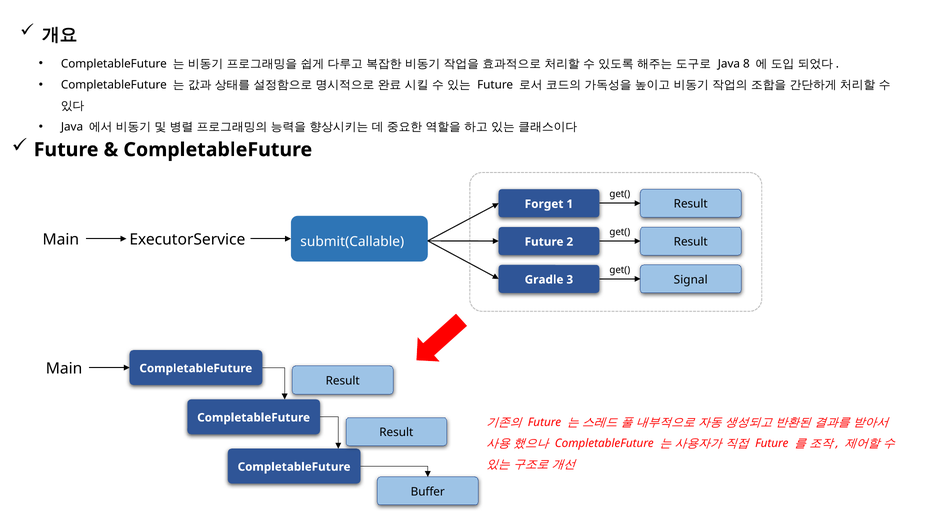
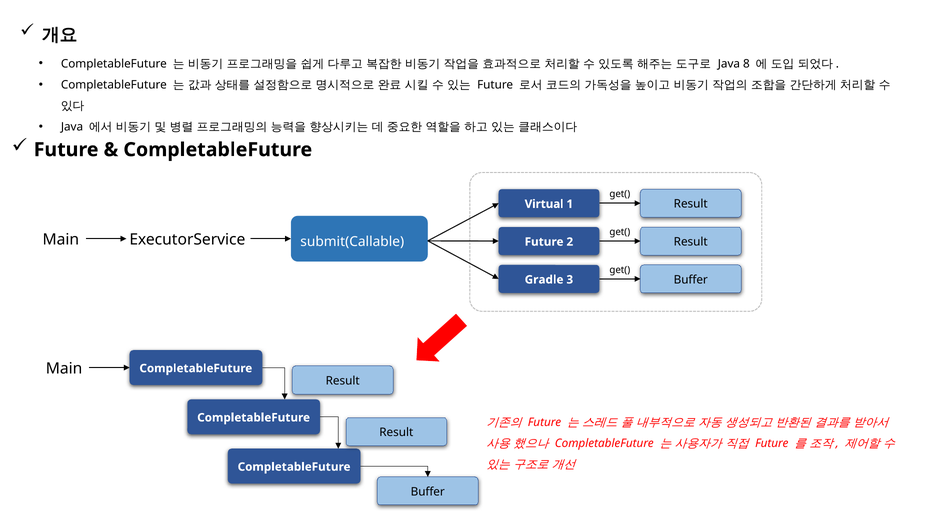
Forget: Forget -> Virtual (544, 204)
Signal: Signal -> Buffer (691, 280)
